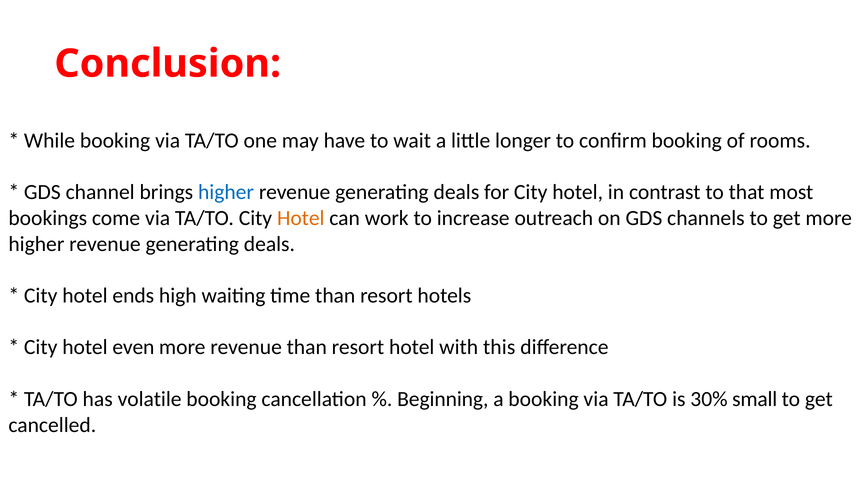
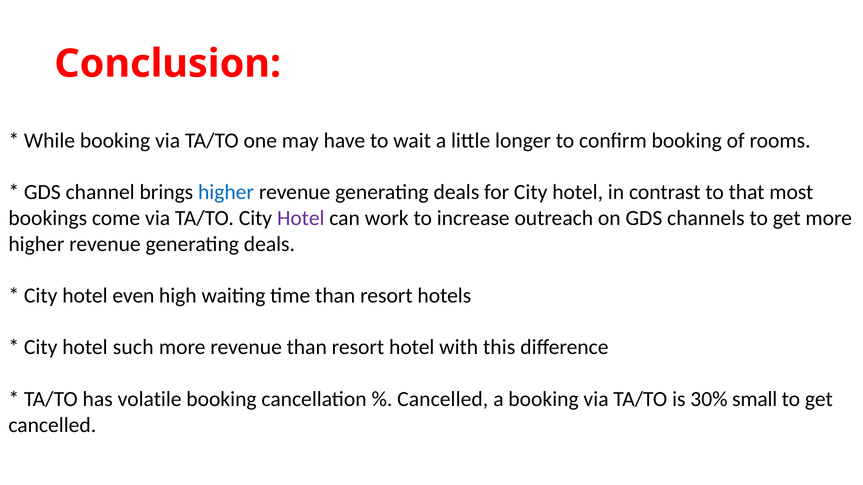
Hotel colour: orange -> purple (301, 218)
ends: ends -> even (133, 296)
even: even -> such (133, 348)
Beginning: Beginning -> Cancelled (443, 399)
